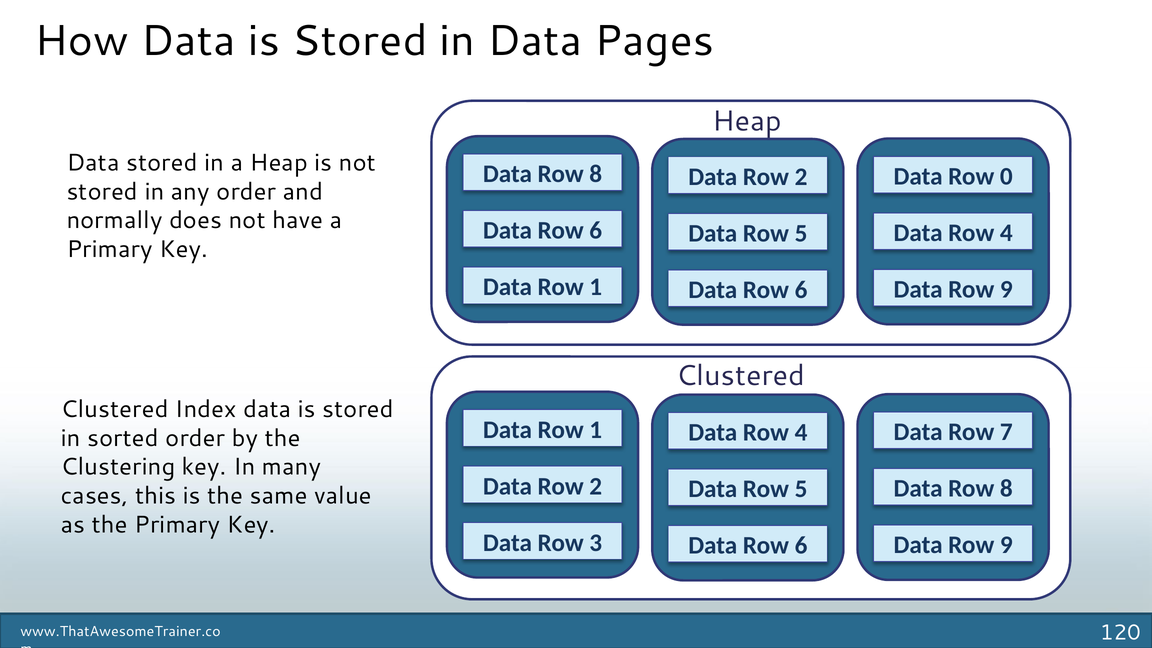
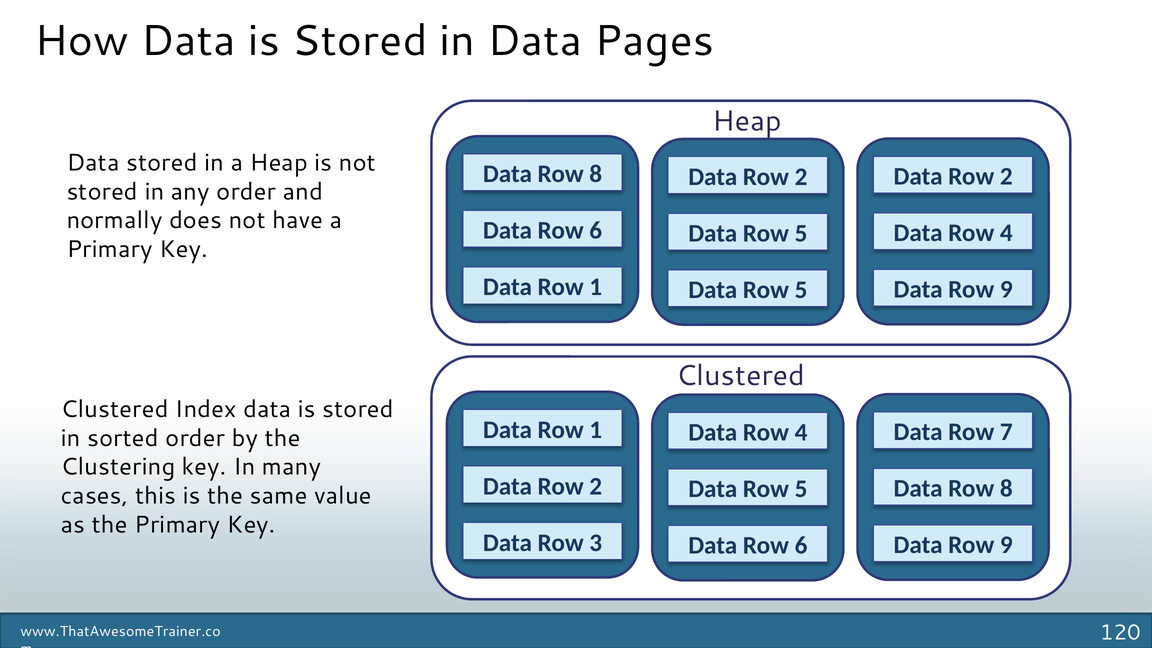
0: 0 -> 2 (1006, 176)
6: 6 -> 5 (801, 290)
